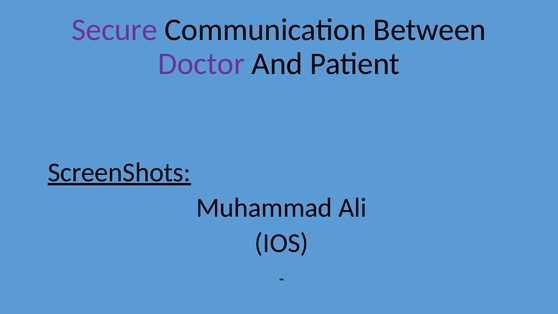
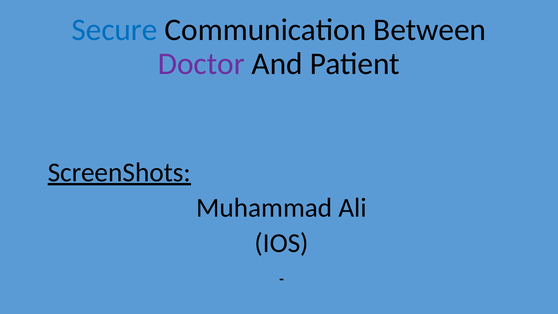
Secure colour: purple -> blue (114, 30)
